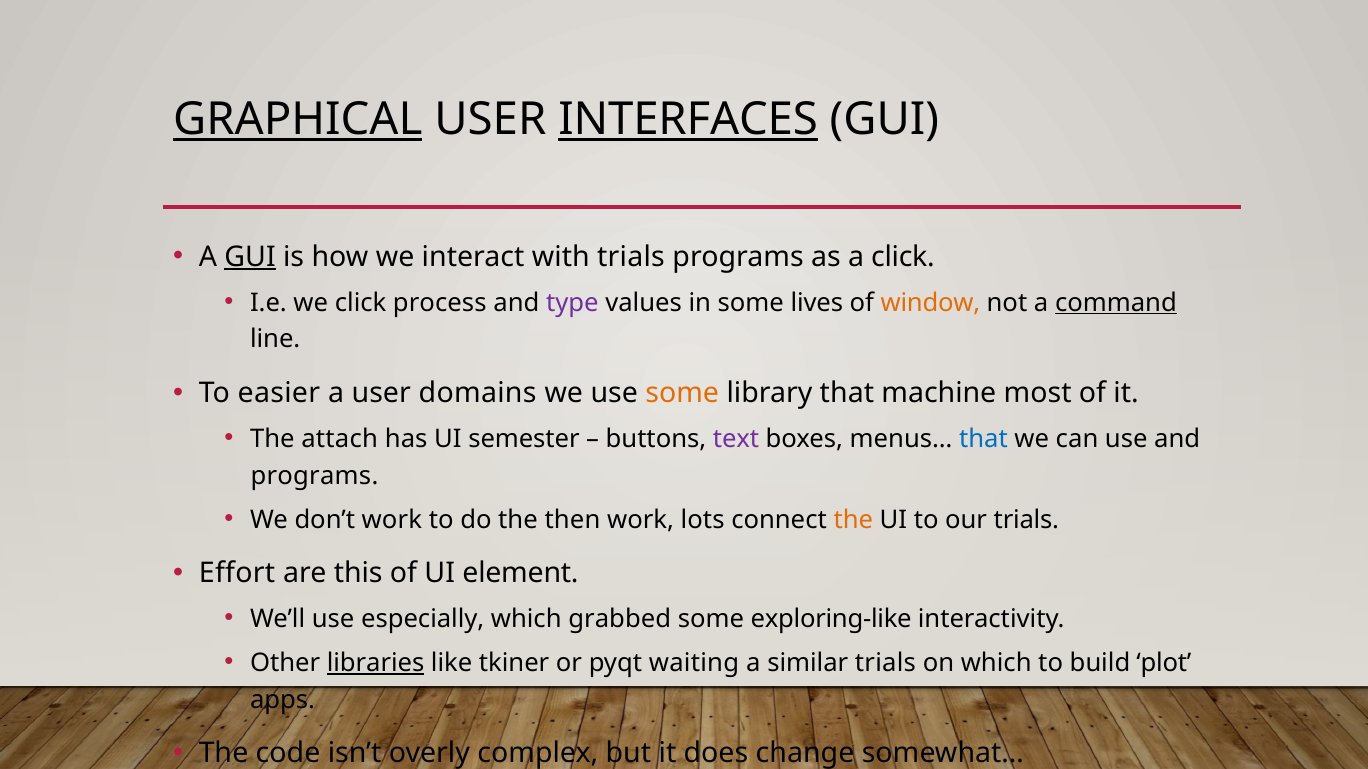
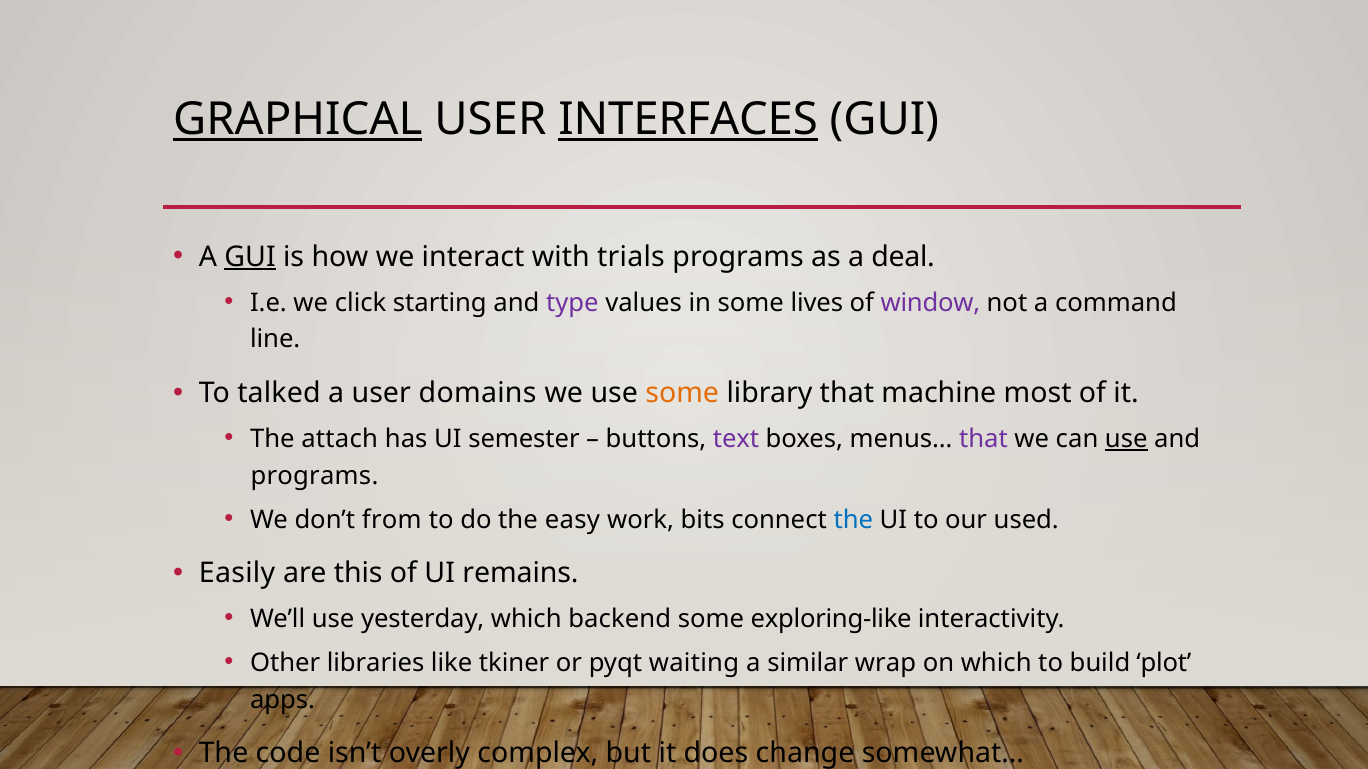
a click: click -> deal (903, 257)
process: process -> starting (440, 303)
window colour: orange -> purple (930, 303)
command underline: present -> none (1116, 303)
easier: easier -> talked (279, 393)
that colour: blue -> purple (983, 439)
use underline: none -> present (1126, 439)
don’t work: work -> from (392, 520)
then: then -> easy (572, 520)
lots: lots -> bits (703, 520)
the colour: orange -> blue (853, 520)
our trials: trials -> used (1026, 520)
Effort: Effort -> Easily (237, 574)
element: element -> remains (520, 574)
especially: especially -> yesterday (423, 619)
grabbed: grabbed -> backend (620, 619)
libraries underline: present -> none (376, 663)
similar trials: trials -> wrap (886, 663)
